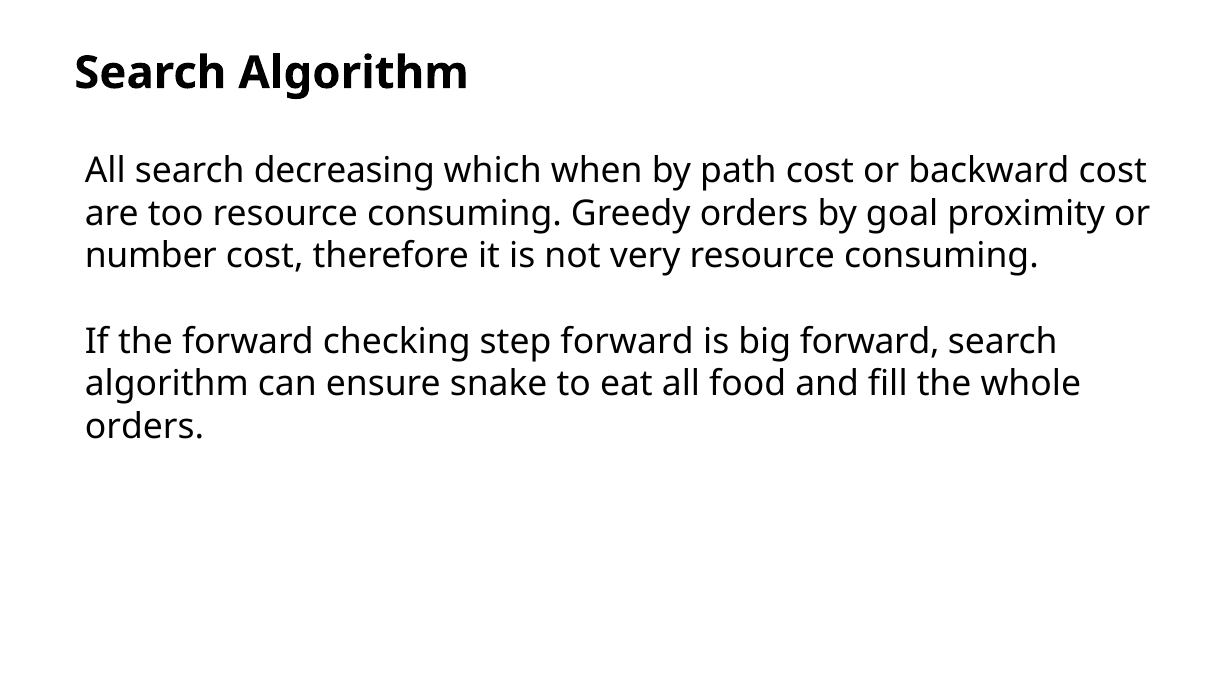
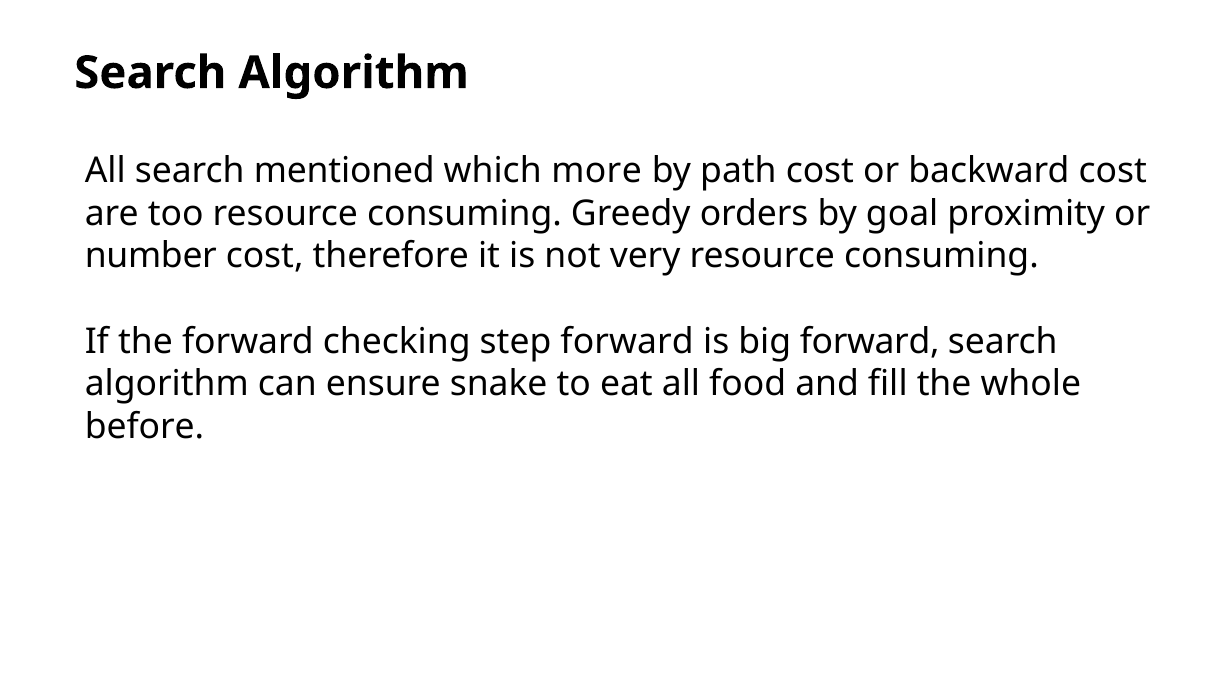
decreasing: decreasing -> mentioned (344, 171)
when: when -> more (597, 171)
orders: orders -> before (145, 426)
